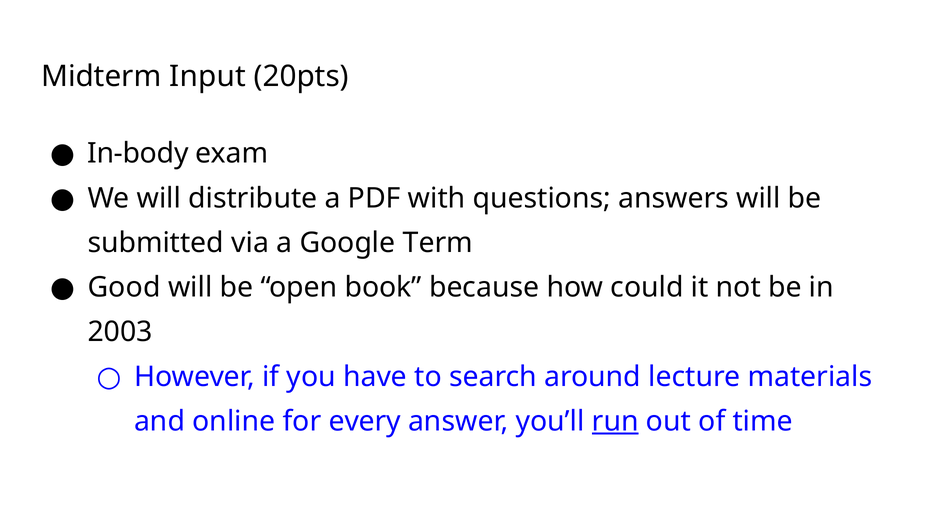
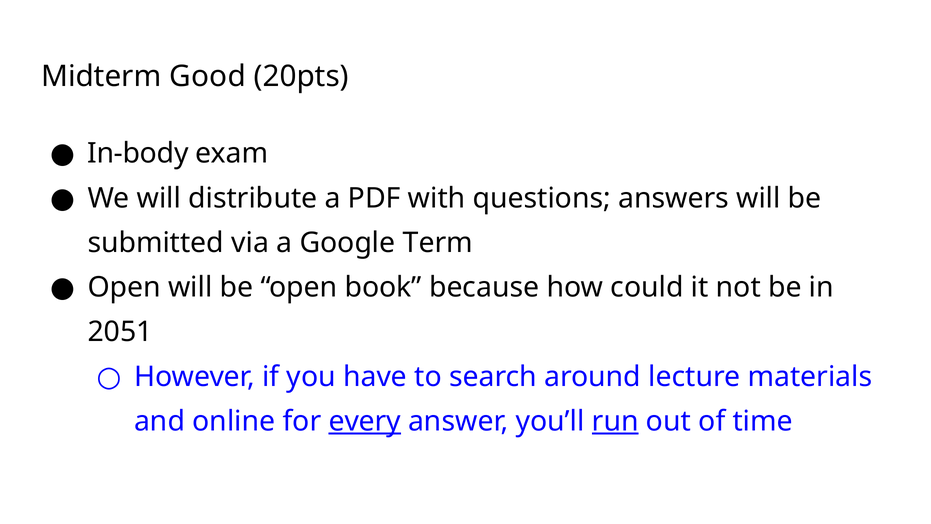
Input: Input -> Good (208, 77)
Good: Good -> Open (124, 287)
2003: 2003 -> 2051 (120, 332)
every underline: none -> present (365, 421)
